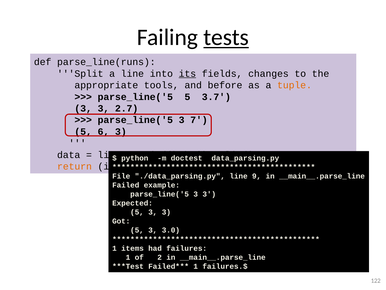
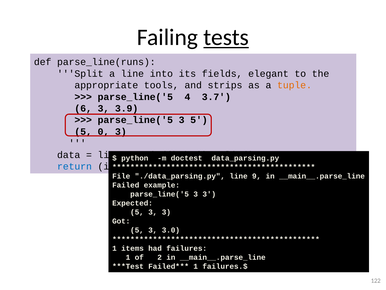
its underline: present -> none (187, 73)
changes: changes -> elegant (268, 73)
before: before -> strips (225, 85)
parse_line('5 5: 5 -> 4 (187, 97)
3: 3 -> 6 (83, 108)
2.7: 2.7 -> 3.9 (127, 108)
3 7: 7 -> 5 (199, 120)
6: 6 -> 0 (103, 131)
return colour: orange -> blue (74, 166)
